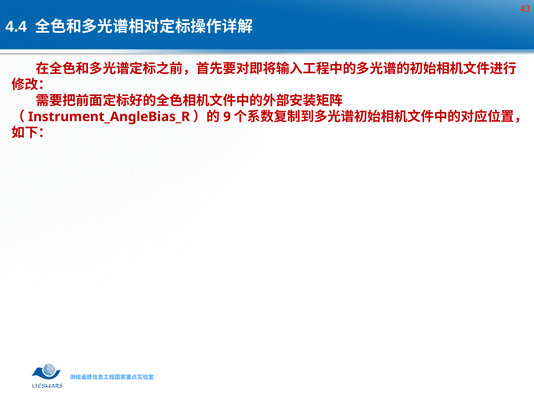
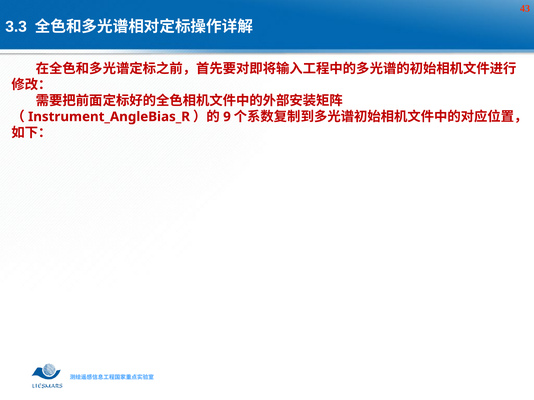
4.4: 4.4 -> 3.3 (16, 27)
